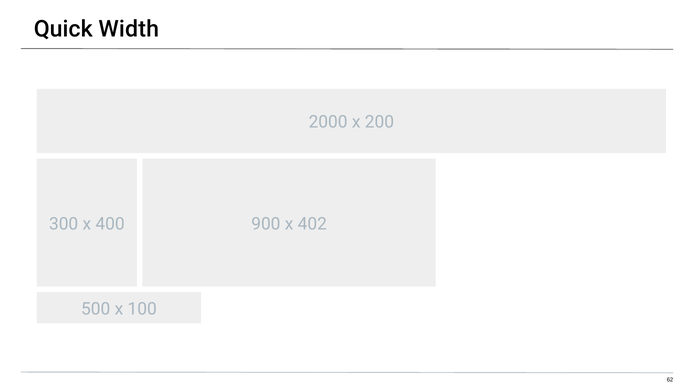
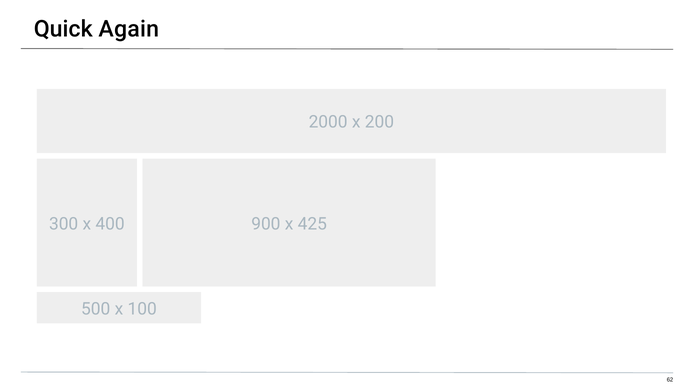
Width: Width -> Again (129, 29)
402: 402 -> 425 (312, 224)
